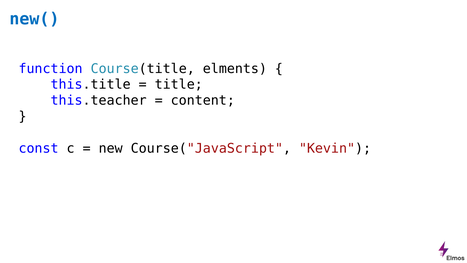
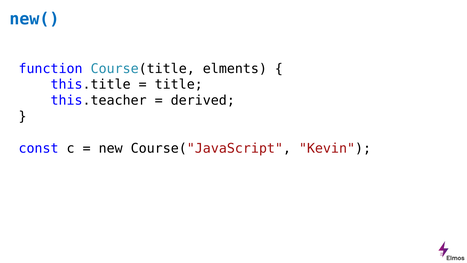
content: content -> derived (203, 101)
